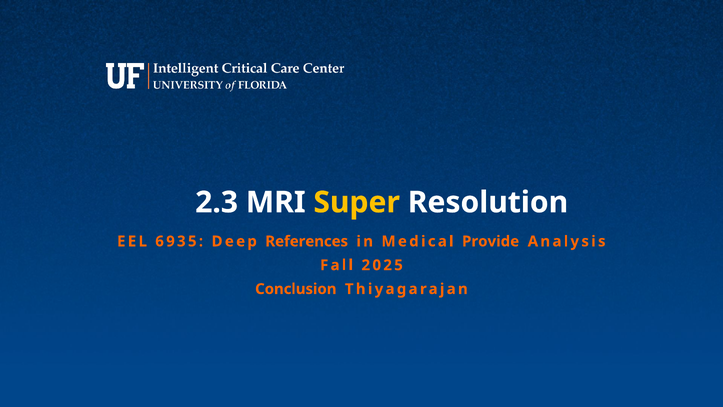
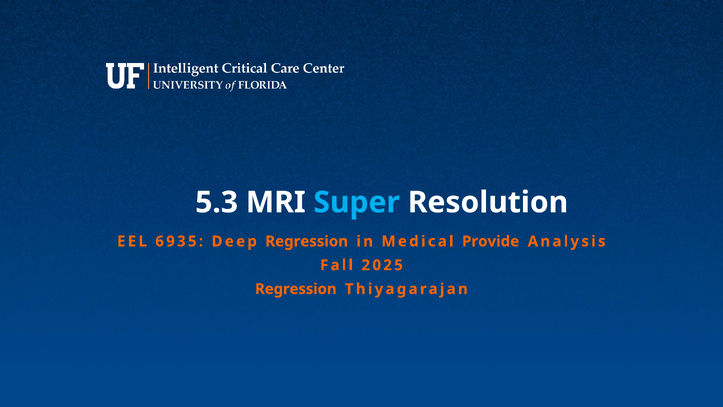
2.3: 2.3 -> 5.3 (217, 202)
Super colour: yellow -> light blue (357, 202)
Deep References: References -> Regression (307, 241)
Conclusion: Conclusion -> Regression (296, 289)
